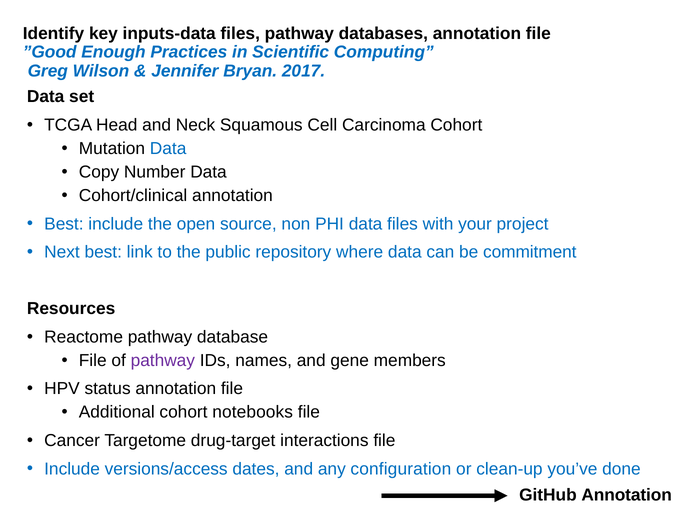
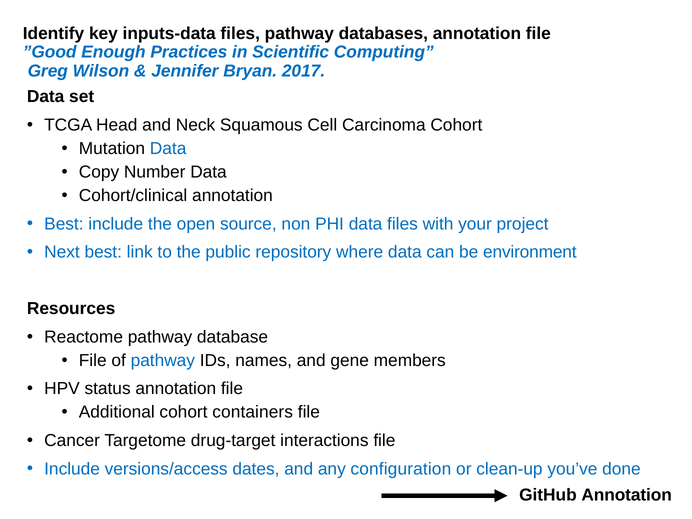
commitment: commitment -> environment (530, 252)
pathway colour: purple -> blue (163, 360)
notebooks: notebooks -> containers (253, 412)
